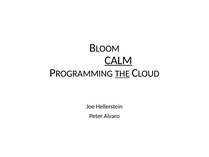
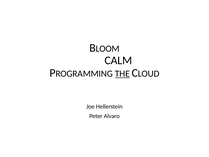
CALM underline: present -> none (118, 60)
